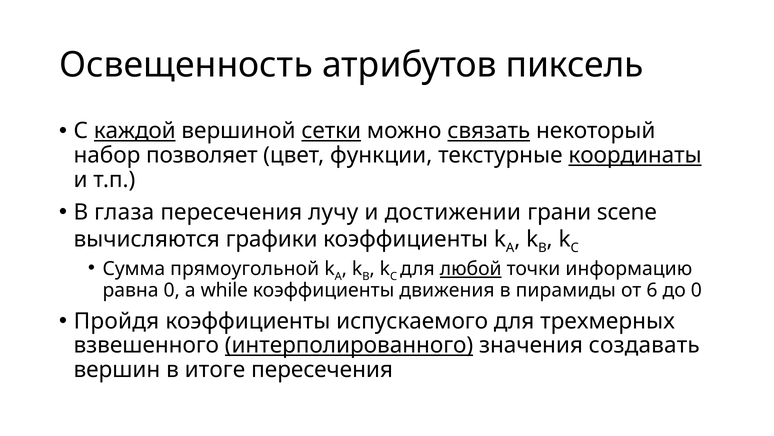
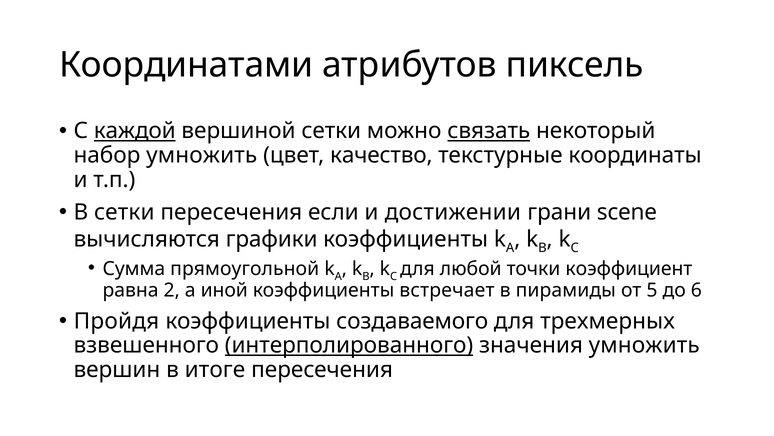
Освещенность: Освещенность -> Координатами (186, 65)
сетки underline: present -> none (331, 131)
набор позволяет: позволяет -> умножить (202, 155)
функции: функции -> качество (381, 155)
координаты underline: present -> none (635, 155)
В глаза: глаза -> сетки (124, 212)
лучу: лучу -> если (333, 212)
любой underline: present -> none (471, 269)
информацию: информацию -> коэффициент (629, 269)
равна 0: 0 -> 2 (172, 290)
while: while -> иной (224, 290)
движения: движения -> встречает (447, 290)
6: 6 -> 5 (652, 290)
до 0: 0 -> 6 (696, 290)
испускаемого: испускаемого -> создаваемого (412, 321)
значения создавать: создавать -> умножить (644, 345)
